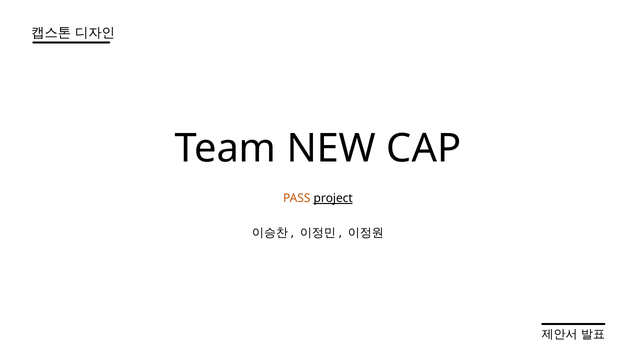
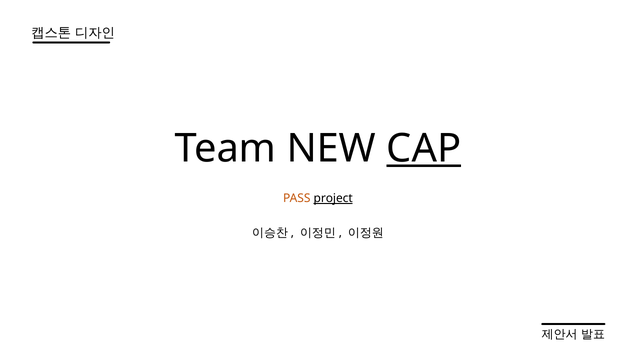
CAP underline: none -> present (424, 149)
